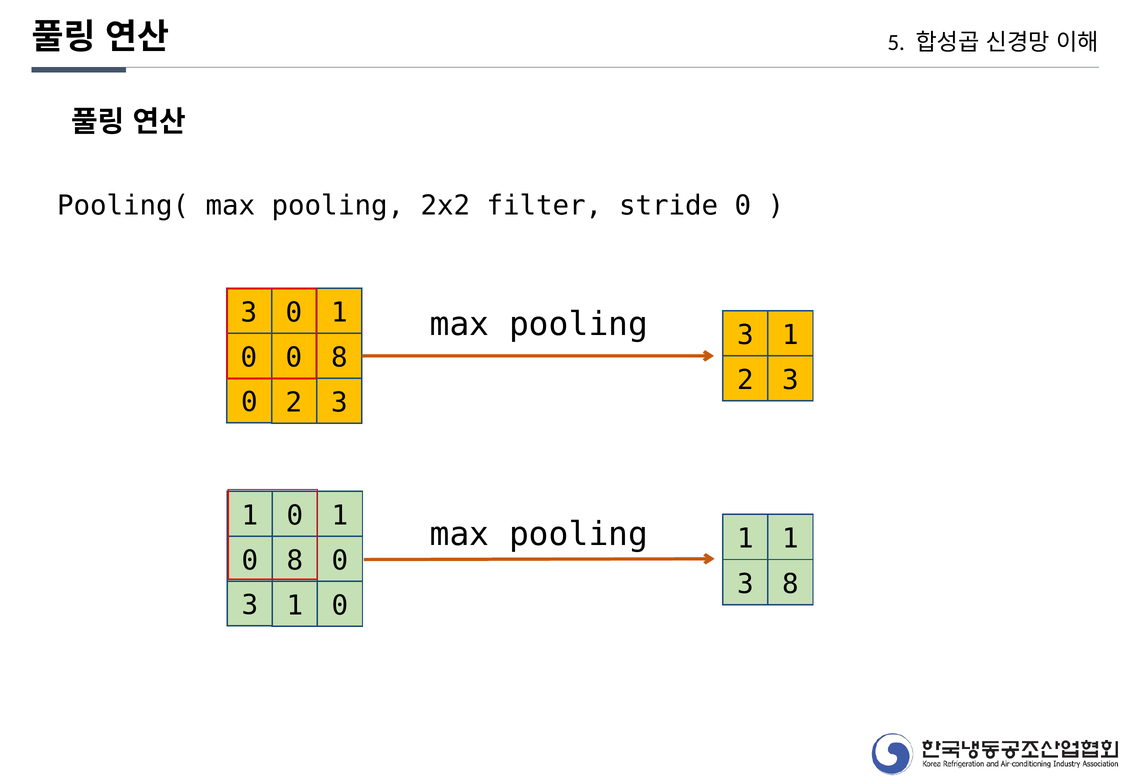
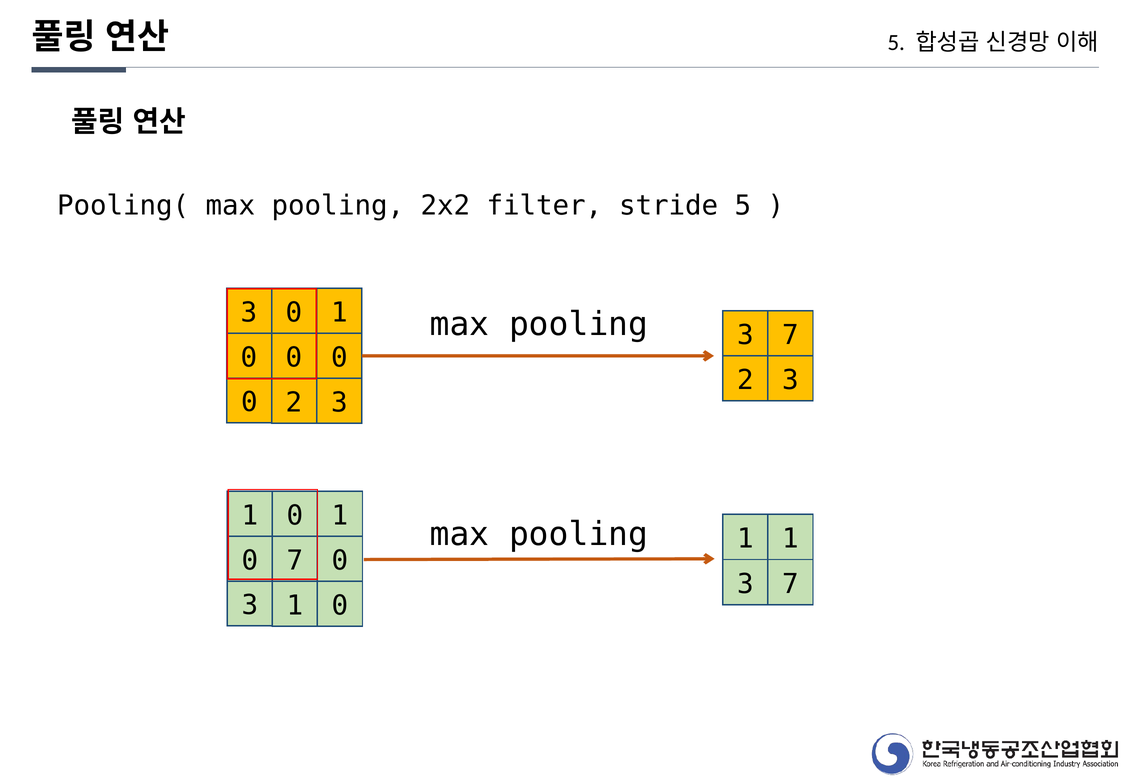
stride 0: 0 -> 5 (743, 206)
1: 1 -> 7 (790, 335)
0 0 8: 8 -> 0 (339, 358)
8: 8 -> 7 (295, 561)
8: 8 -> 7 (790, 584)
